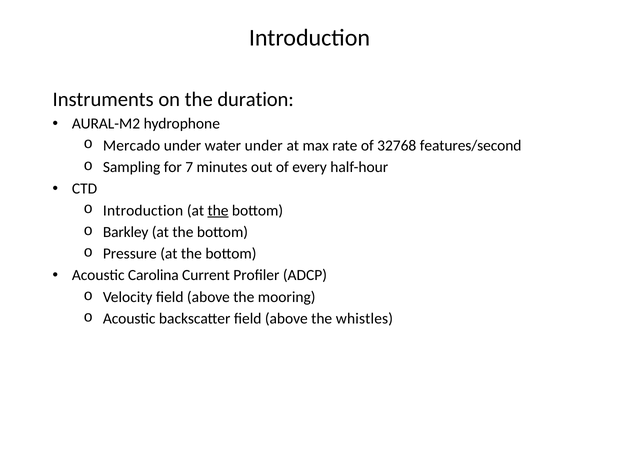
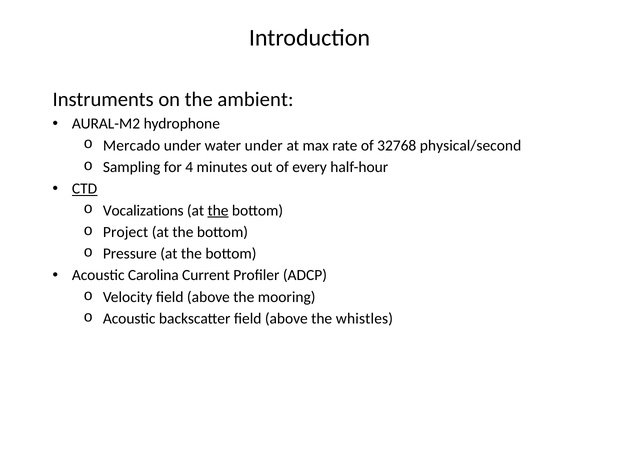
duration: duration -> ambient (255, 99)
features/second: features/second -> physical/second (471, 146)
7: 7 -> 4 (189, 167)
CTD underline: none -> present (85, 189)
Introduction: Introduction -> Vocalizations (143, 211)
Barkley: Barkley -> Project (126, 232)
